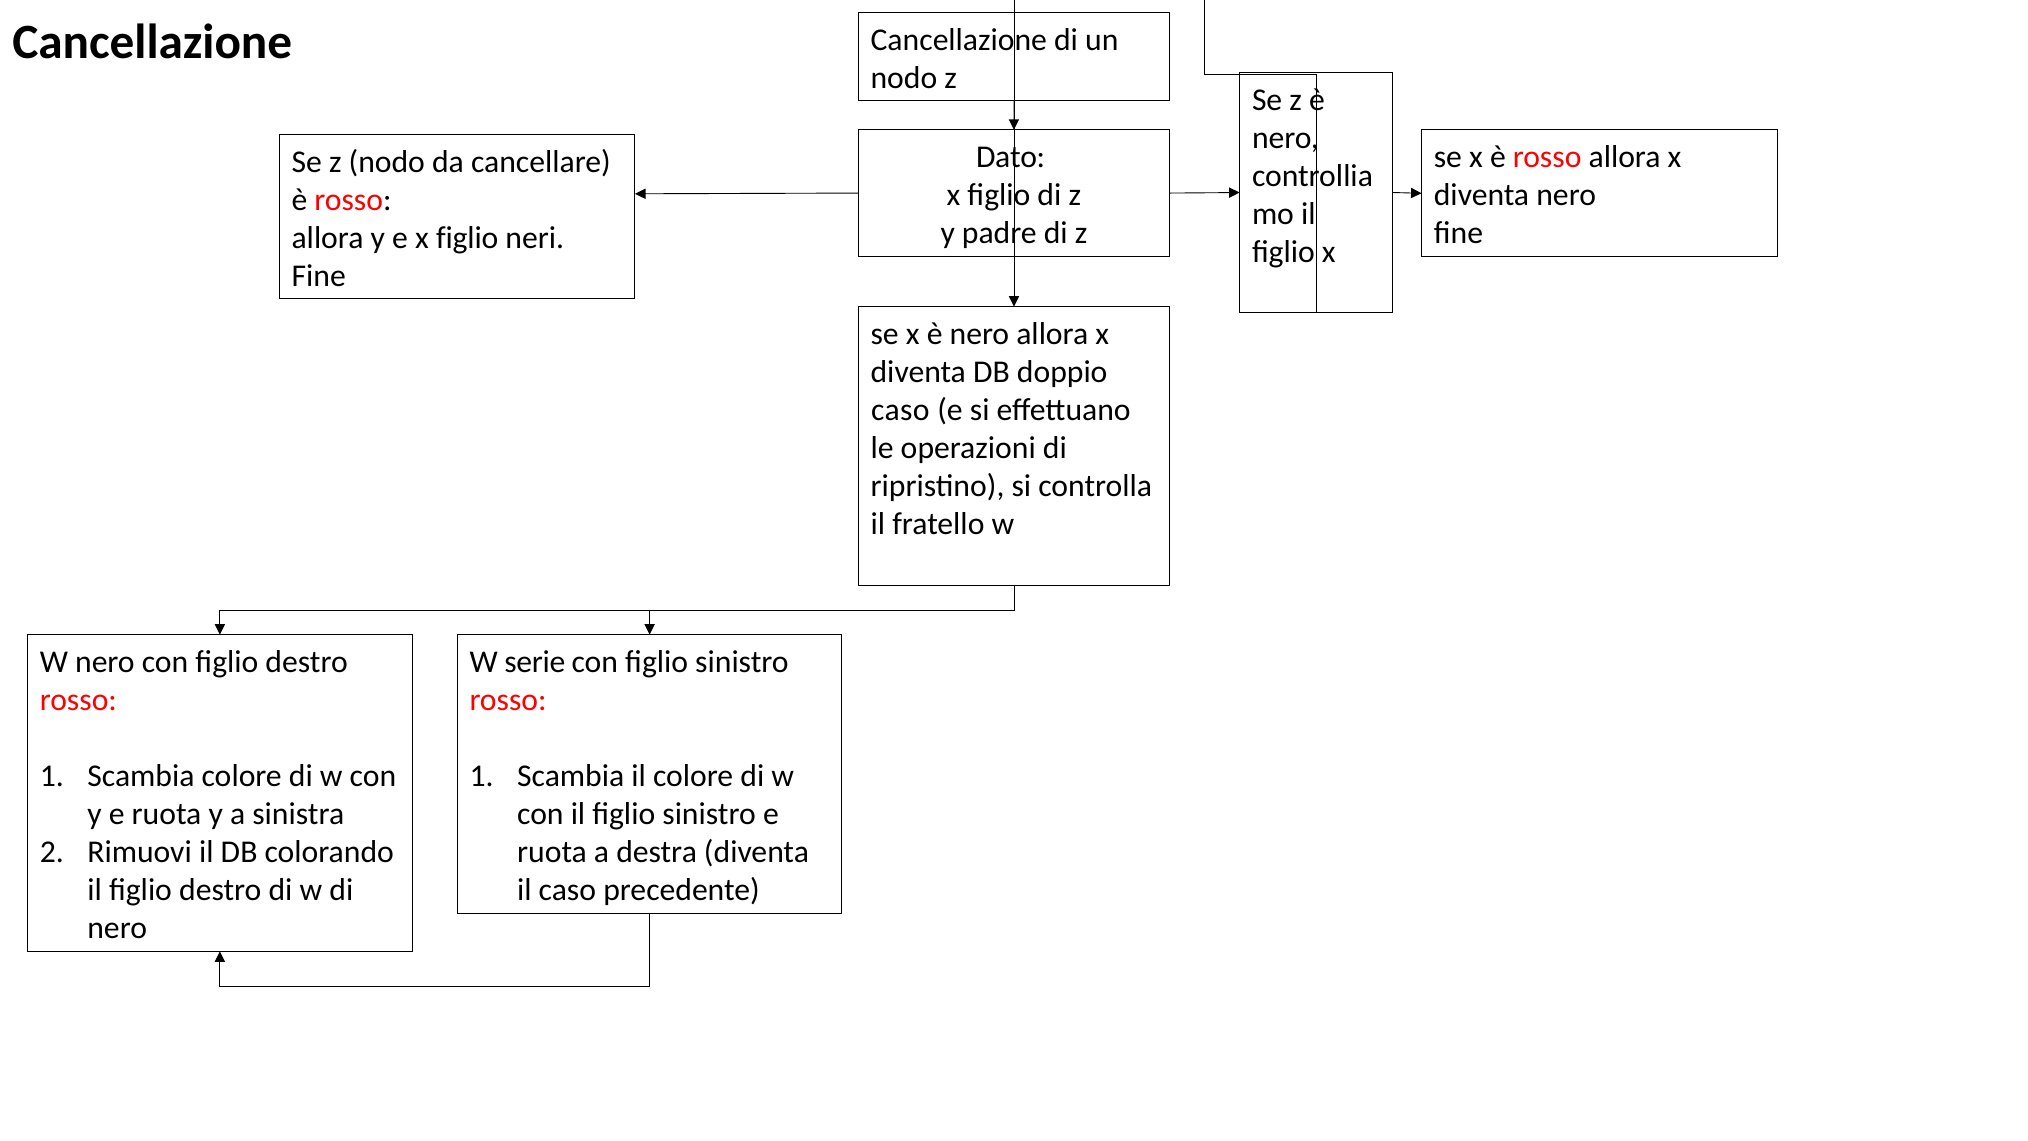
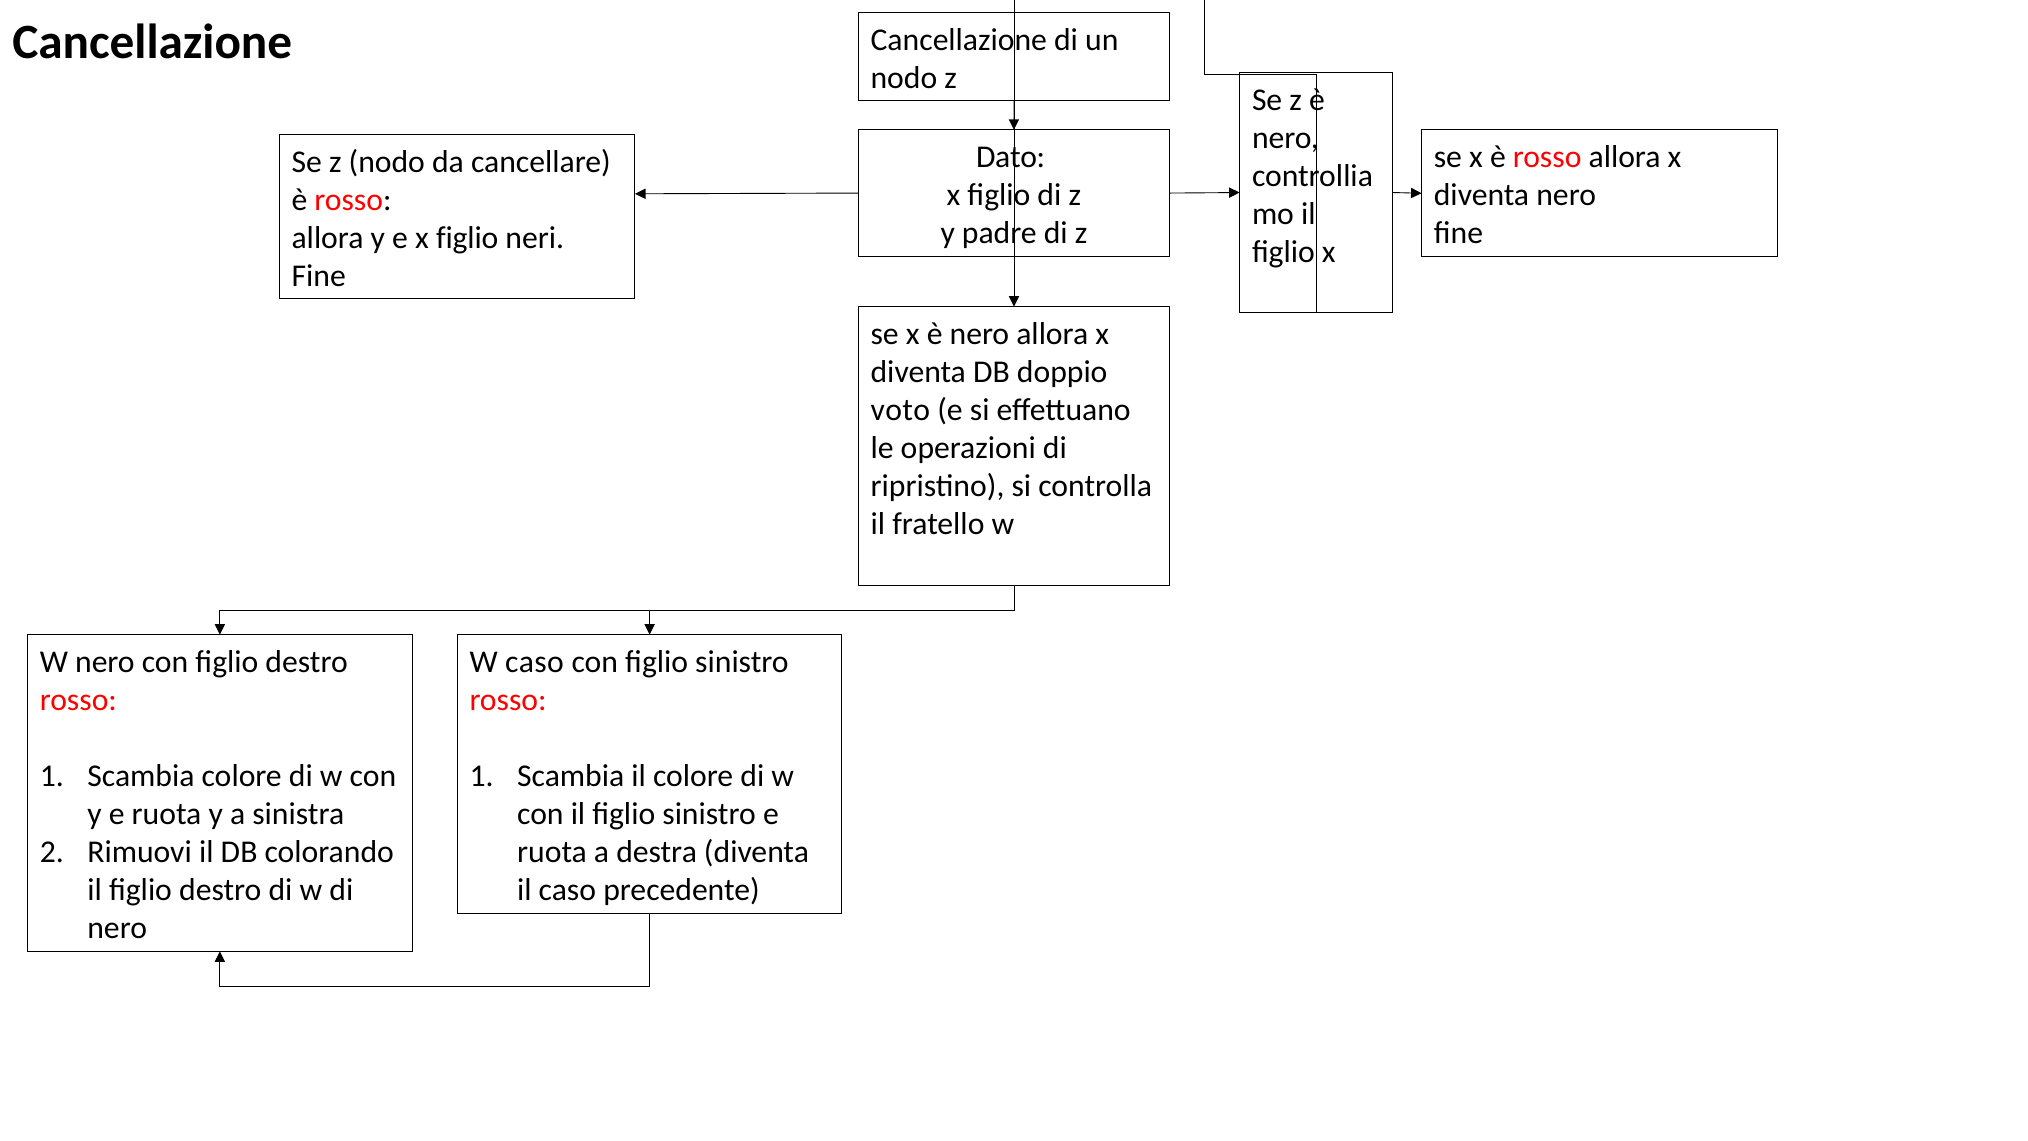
caso: caso -> voto (900, 410)
W serie: serie -> caso (534, 662)
